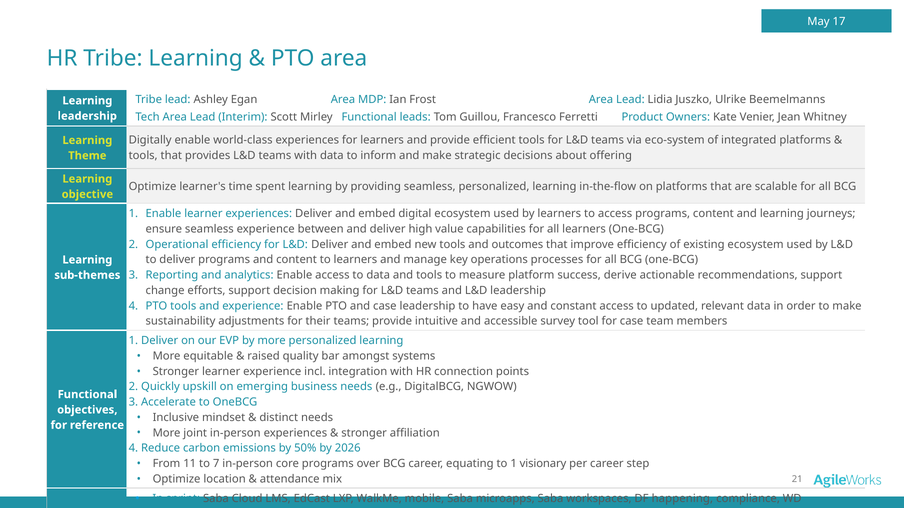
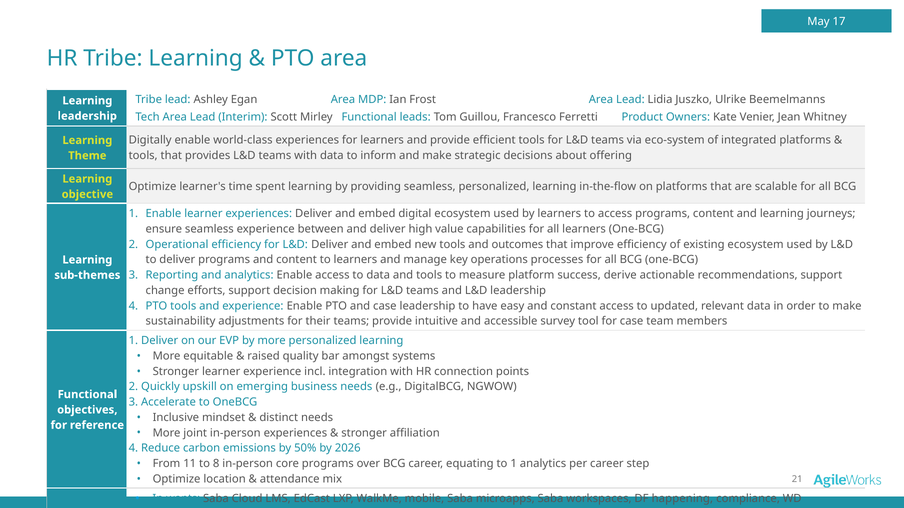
7: 7 -> 8 (216, 464)
1 visionary: visionary -> analytics (543, 464)
sprint: sprint -> wants (183, 499)
